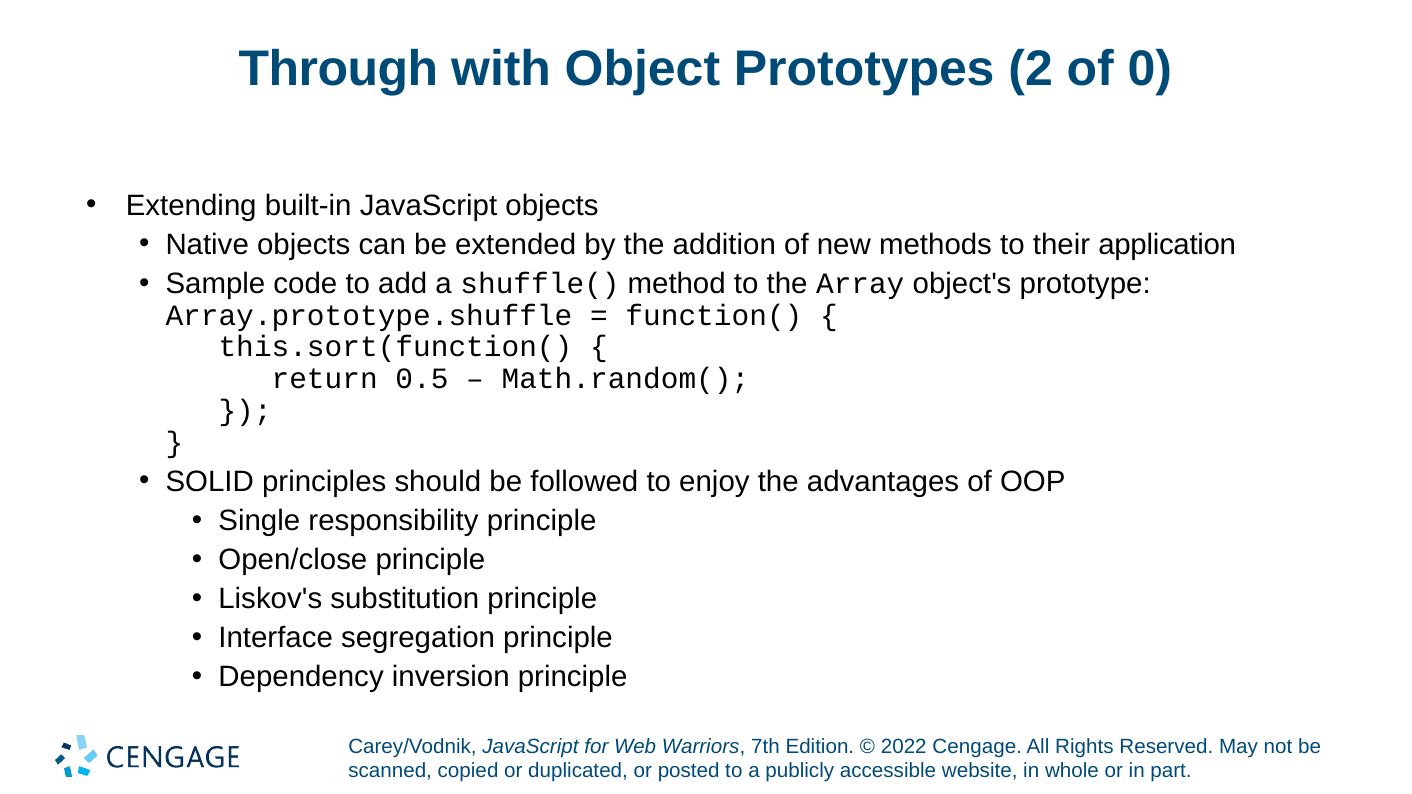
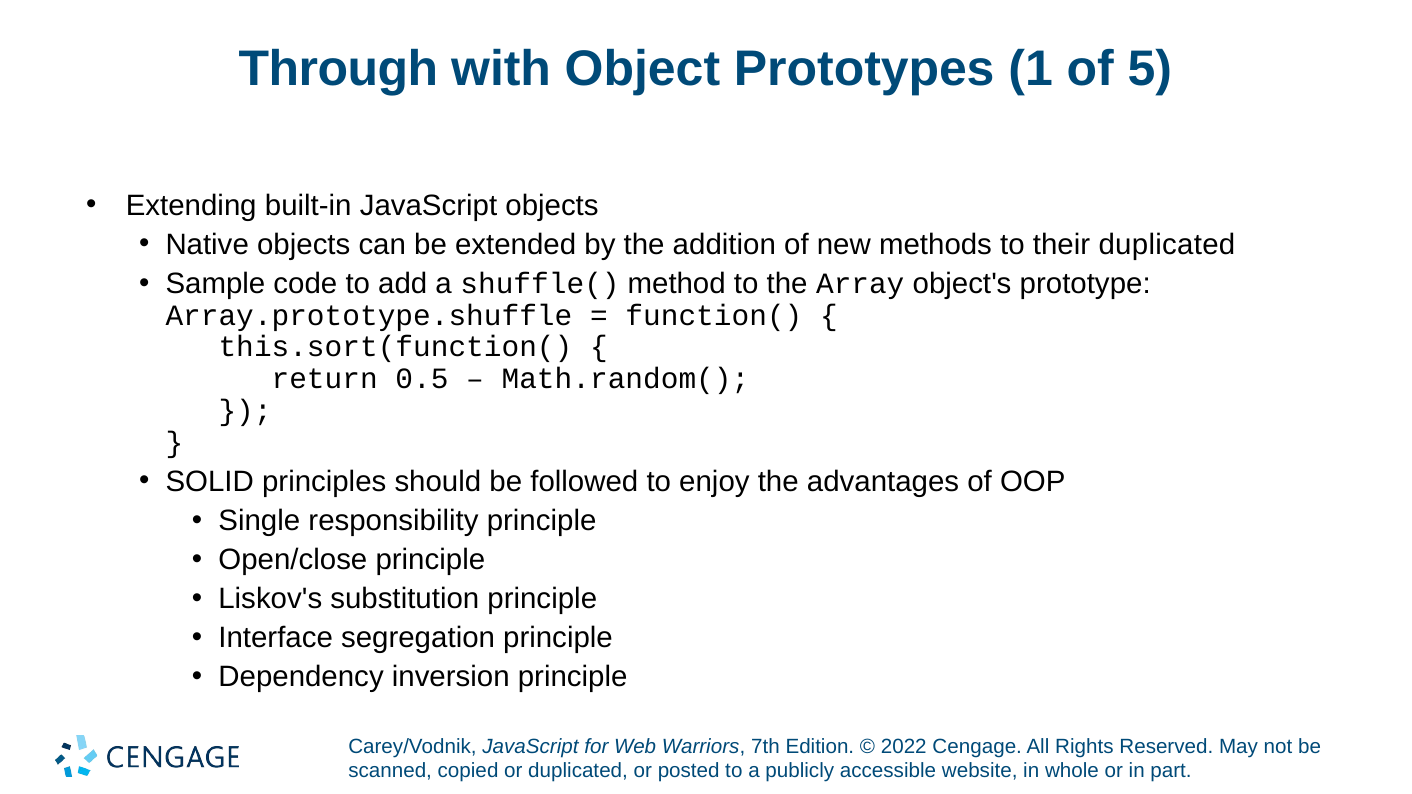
2: 2 -> 1 (1031, 69)
0: 0 -> 5 (1150, 69)
their application: application -> duplicated (1167, 245)
